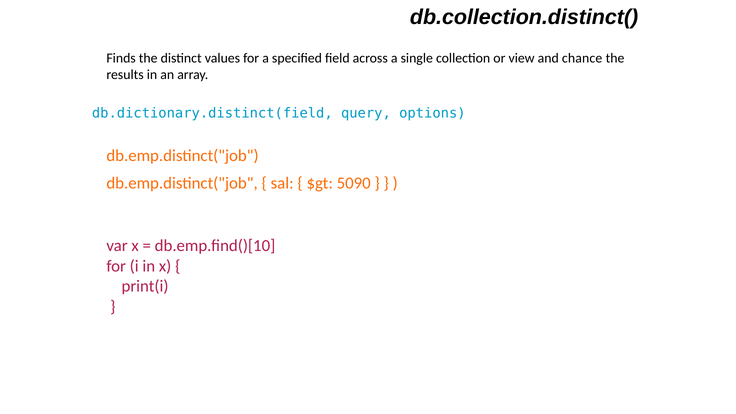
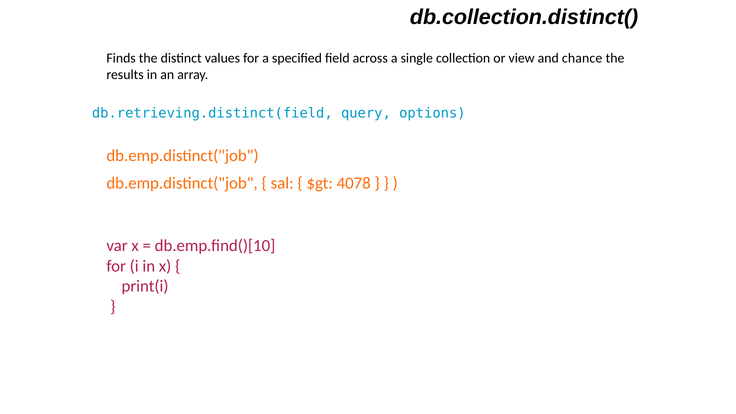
db.dictionary.distinct(field: db.dictionary.distinct(field -> db.retrieving.distinct(field (212, 113)
5090: 5090 -> 4078 (354, 183)
